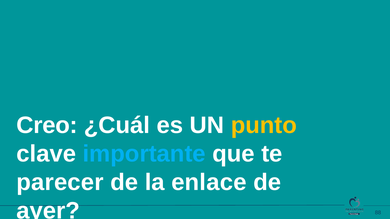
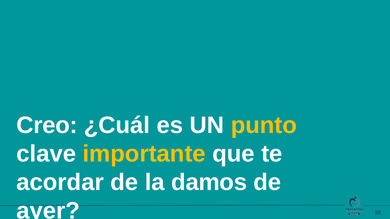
importante colour: light blue -> yellow (144, 154)
parecer: parecer -> acordar (60, 183)
enlace: enlace -> damos (209, 183)
